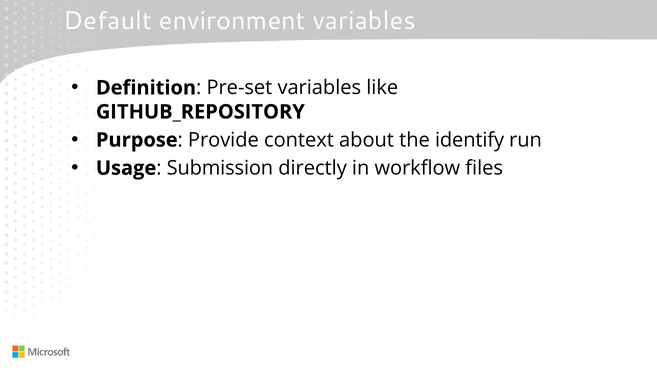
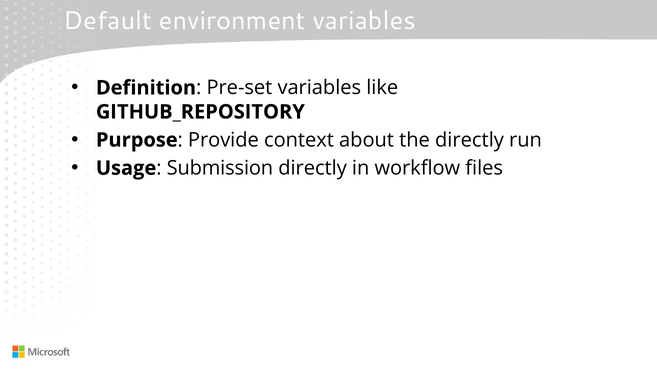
the identify: identify -> directly (469, 140)
